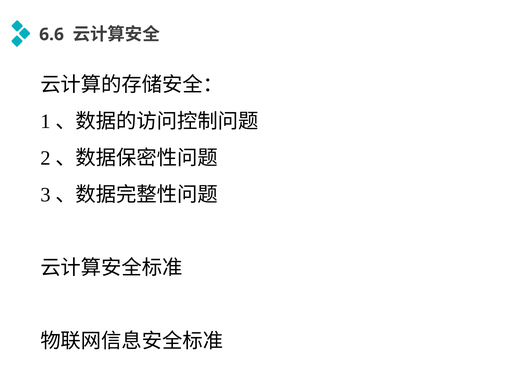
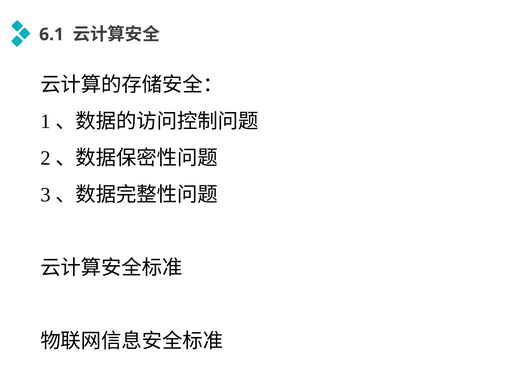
6.6: 6.6 -> 6.1 (52, 34)
